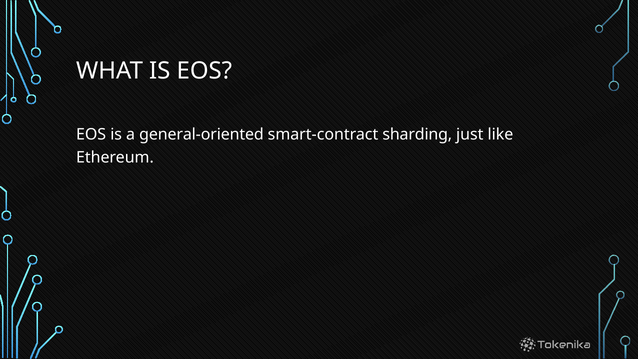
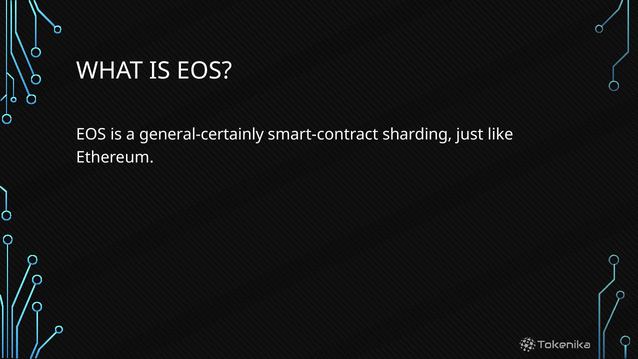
general-oriented: general-oriented -> general-certainly (202, 135)
